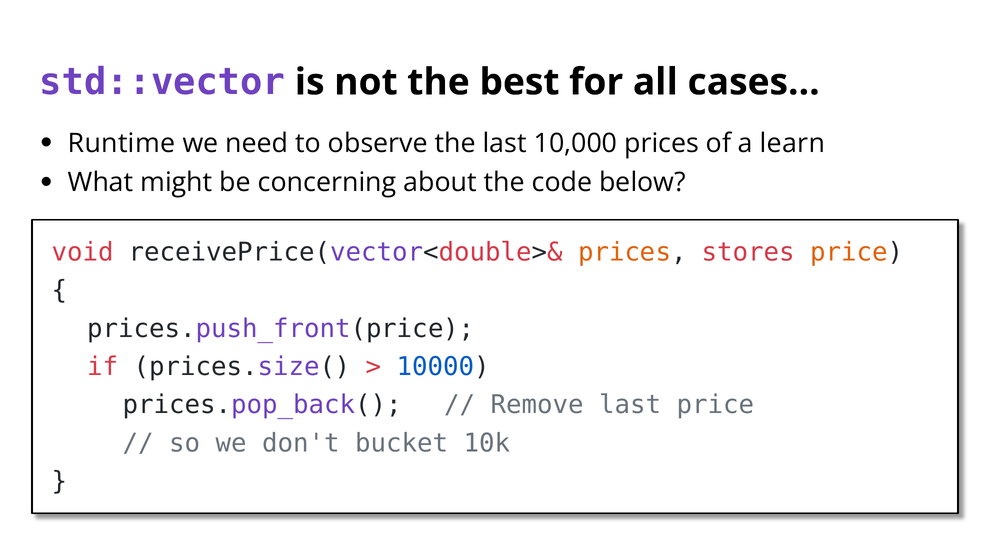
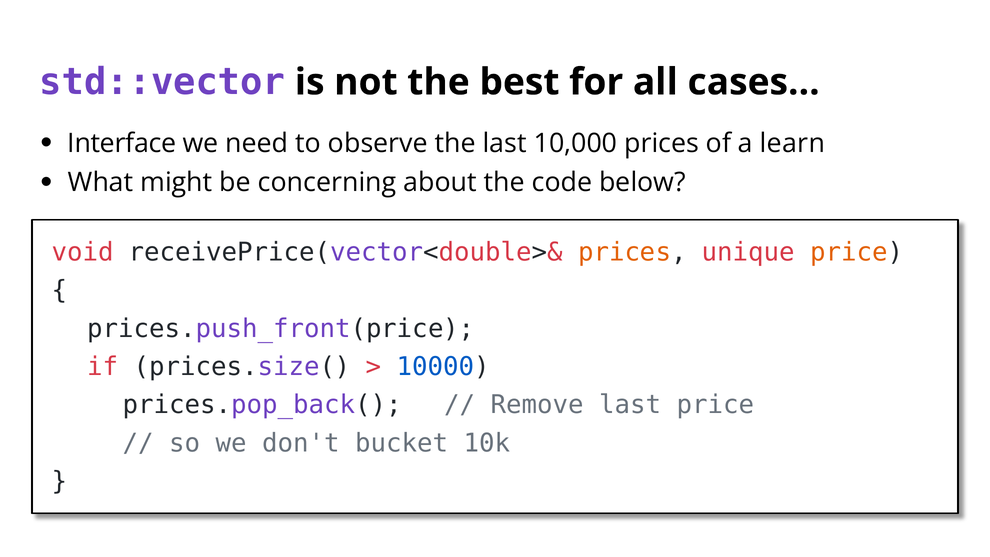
Runtime: Runtime -> Interface (122, 143)
stores: stores -> unique (748, 252)
